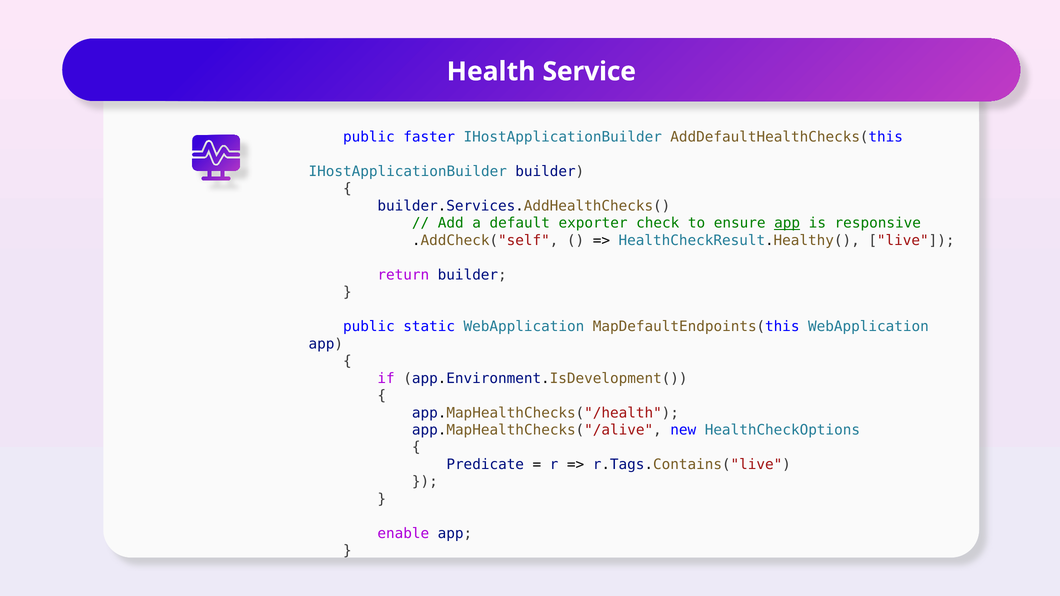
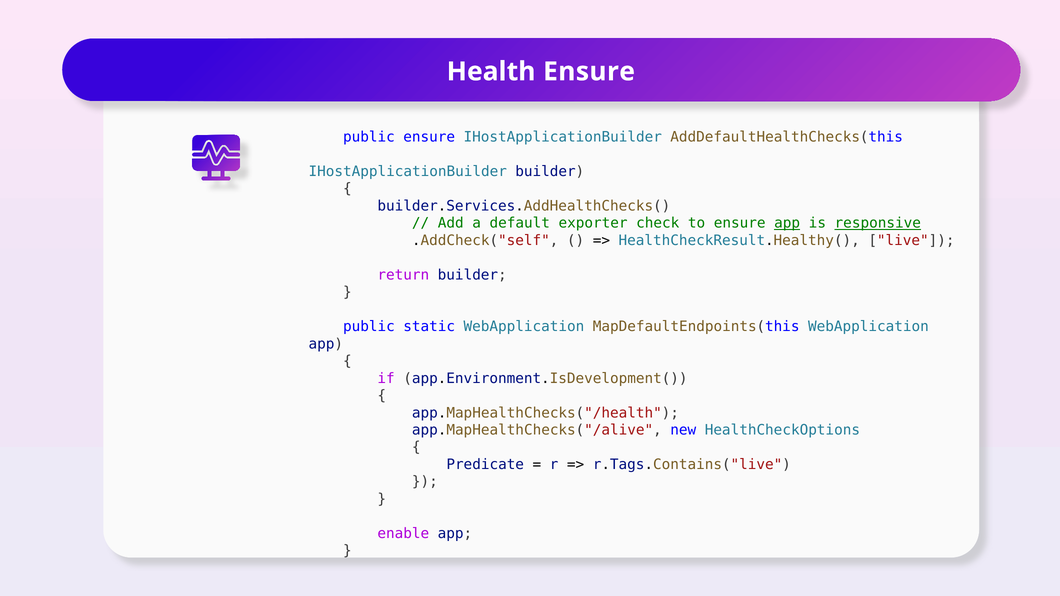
Health Service: Service -> Ensure (589, 72)
public faster: faster -> ensure (429, 137)
responsive underline: none -> present (878, 223)
